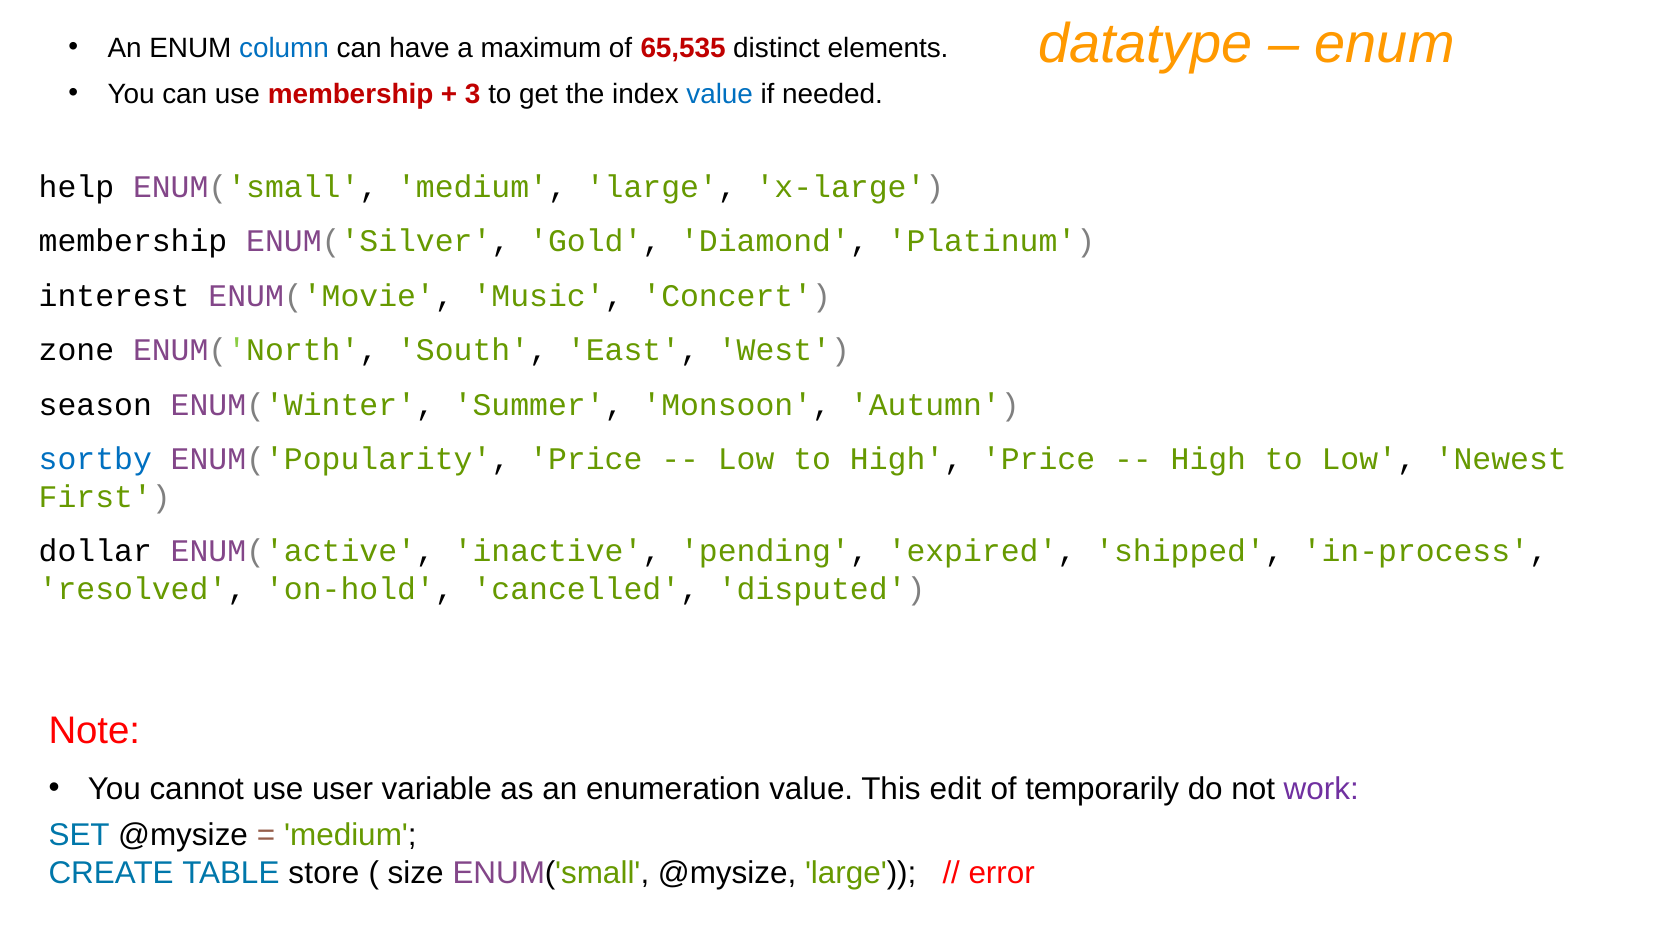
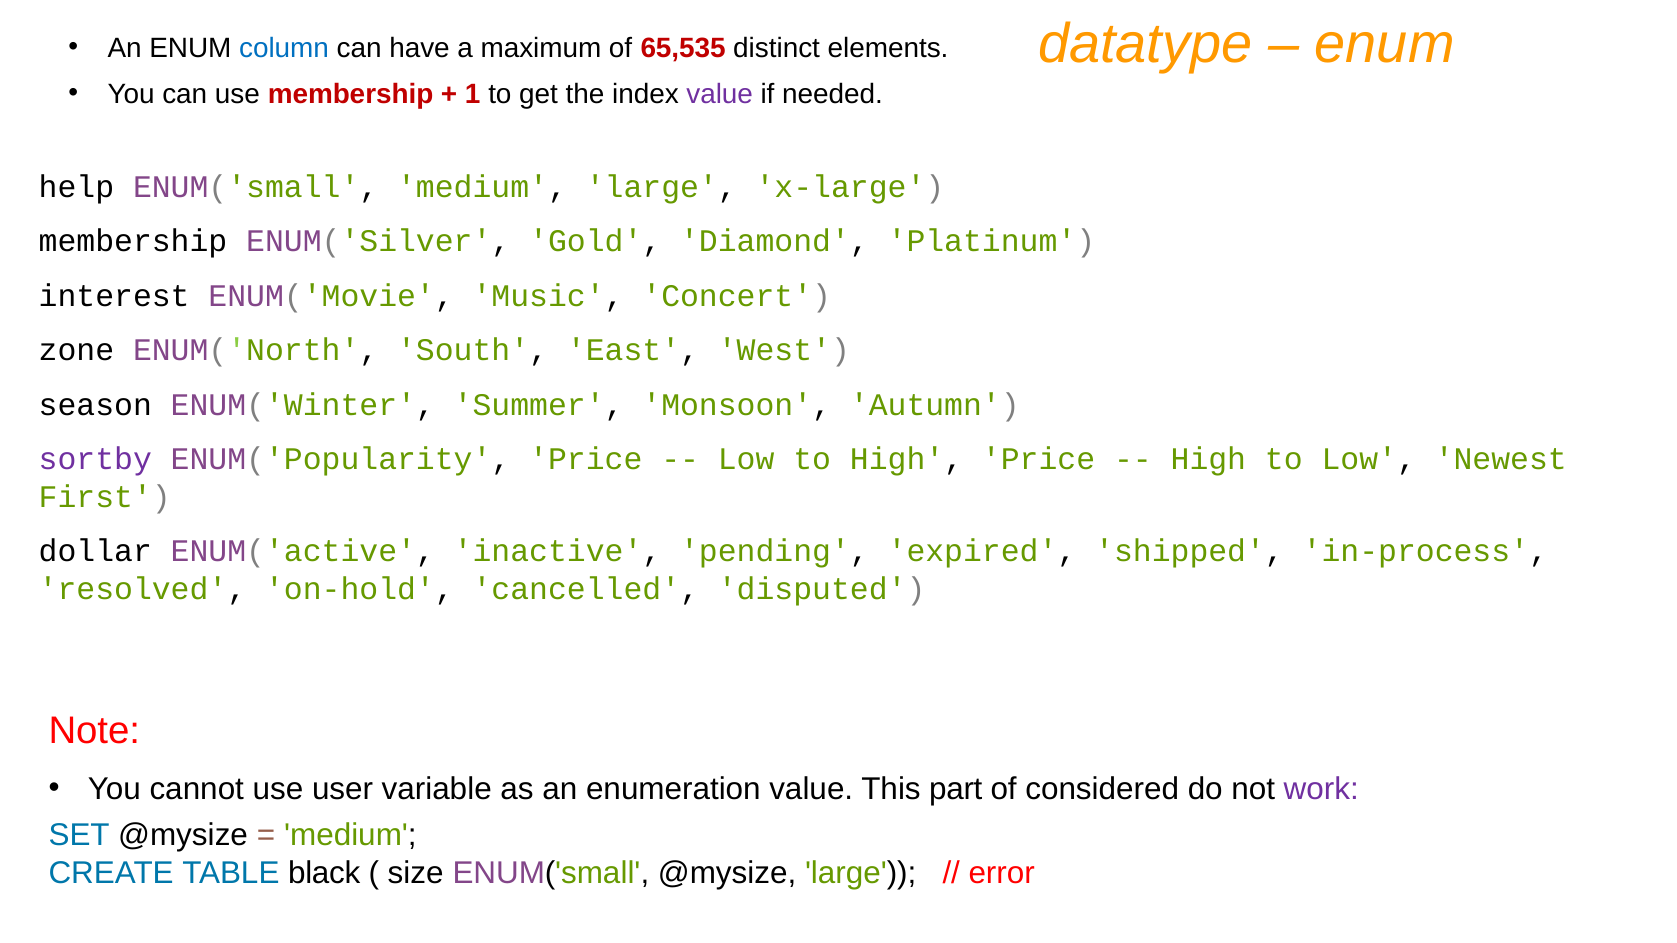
3: 3 -> 1 (473, 94)
value colour: blue -> purple (720, 94)
sortby colour: blue -> purple (95, 460)
edit: edit -> part (956, 790)
temporarily: temporarily -> considered (1102, 790)
store: store -> black (324, 873)
